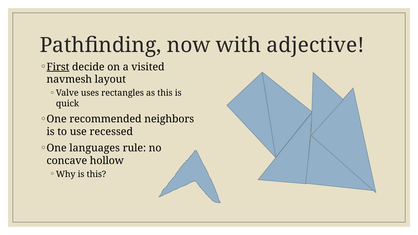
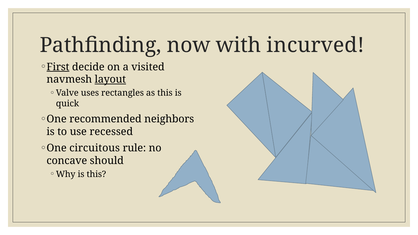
adjective: adjective -> incurved (315, 45)
layout underline: none -> present (110, 80)
languages: languages -> circuitous (95, 148)
hollow: hollow -> should (107, 161)
